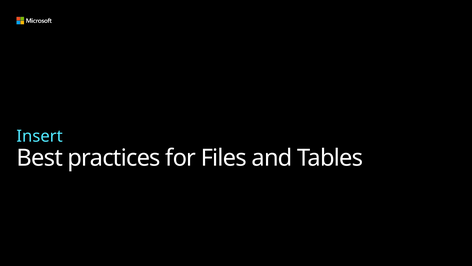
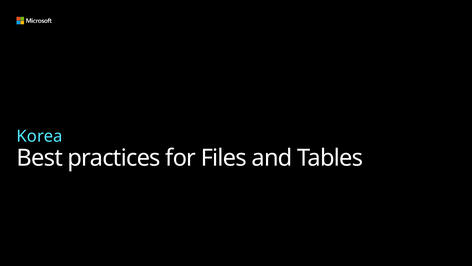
Insert: Insert -> Korea (40, 136)
